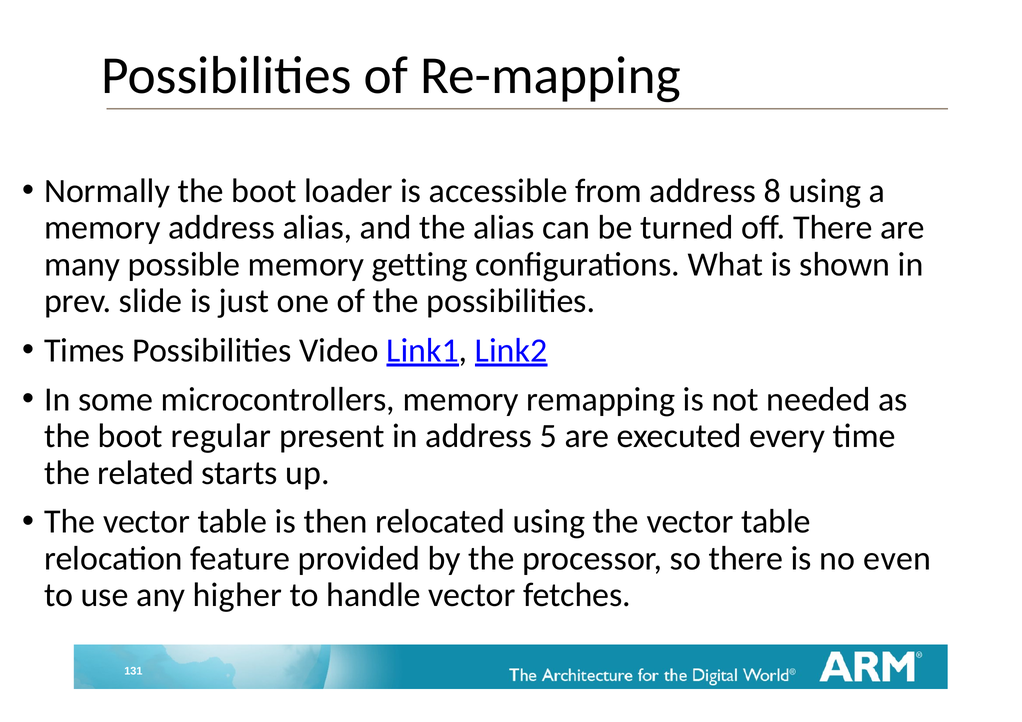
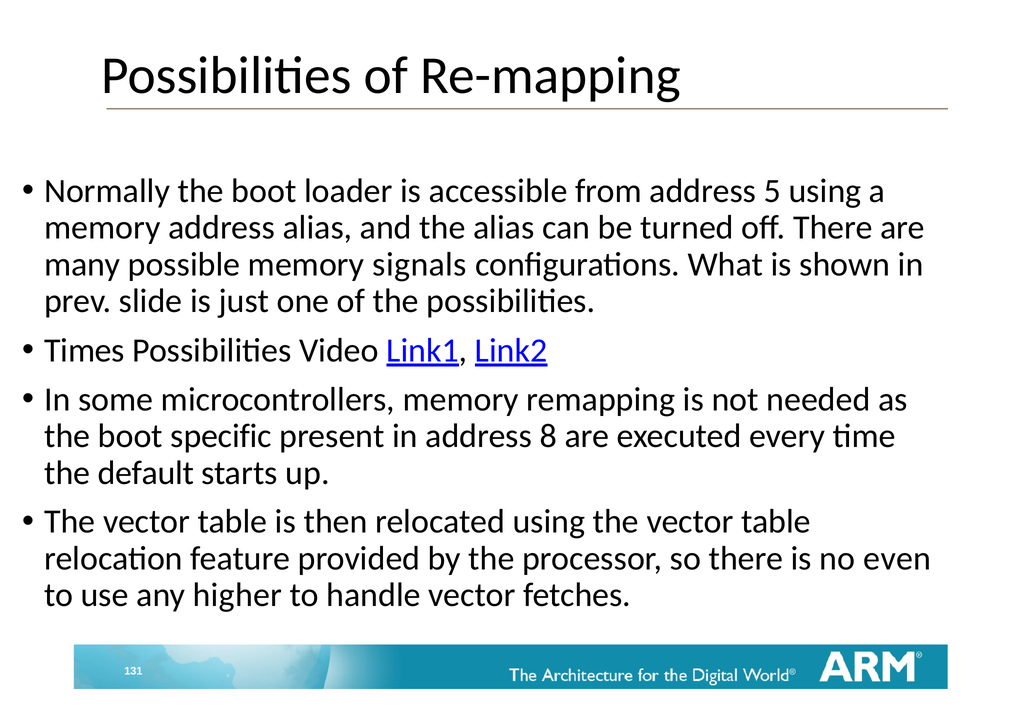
8: 8 -> 5 (772, 191)
getting: getting -> signals (420, 264)
regular: regular -> specific (221, 436)
5: 5 -> 8 (548, 436)
related: related -> default (146, 473)
